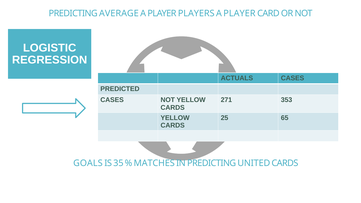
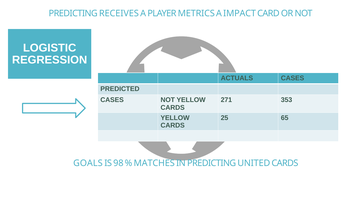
AVERAGE: AVERAGE -> RECEIVES (119, 13)
PLAYERS: PLAYERS -> METRICS (196, 13)
PLAYER: PLAYER -> IMPACT (240, 13)
35: 35 -> 98 (118, 163)
